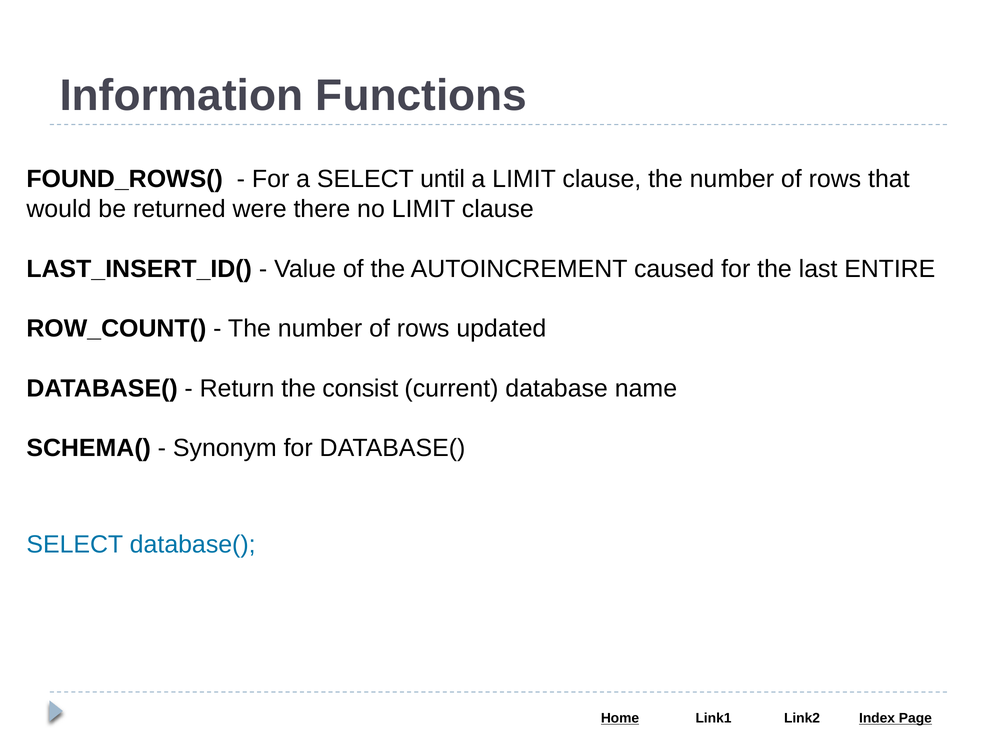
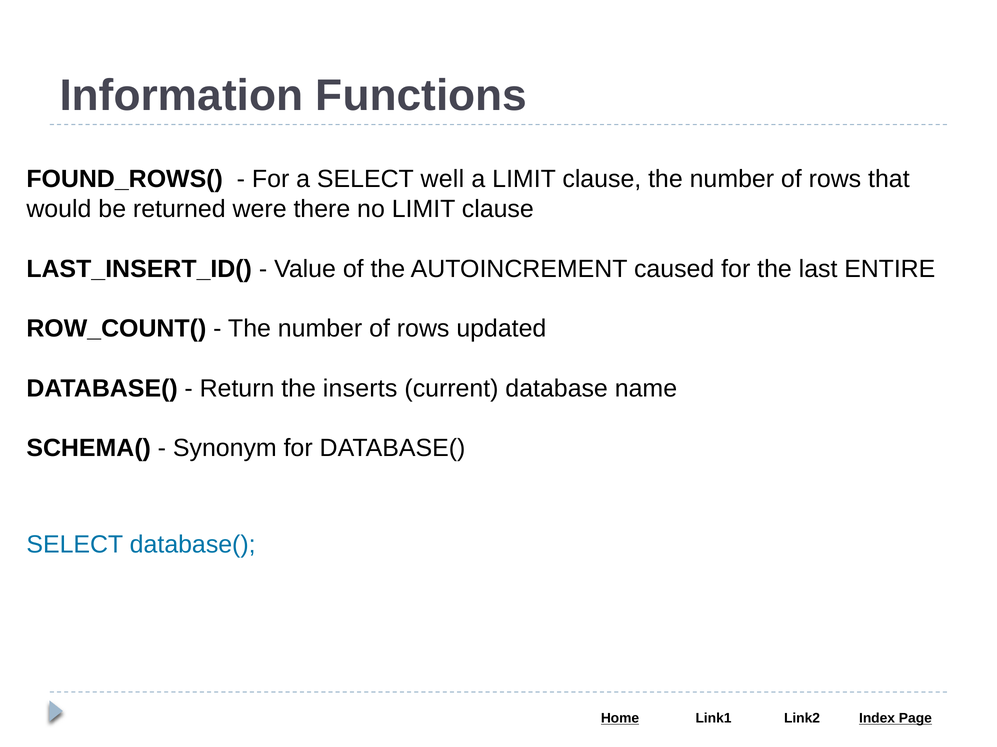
until: until -> well (442, 179)
consist: consist -> inserts (360, 389)
